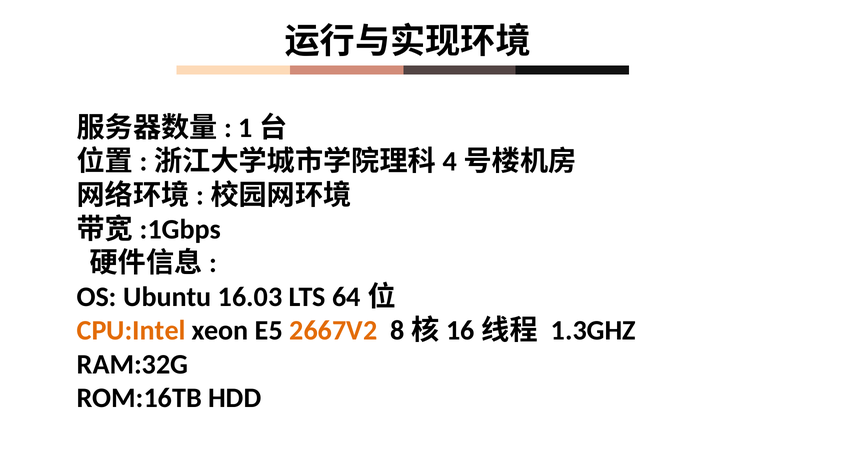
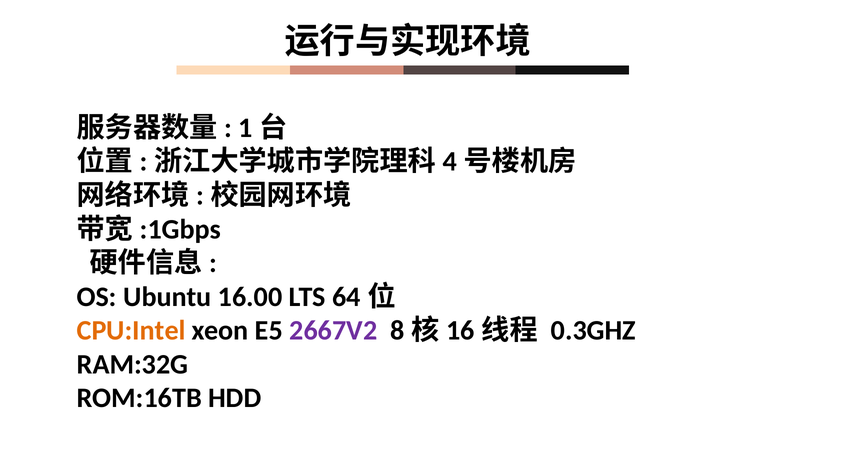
16.03: 16.03 -> 16.00 (250, 297)
2667V2 colour: orange -> purple (333, 330)
1.3GHZ: 1.3GHZ -> 0.3GHZ (593, 330)
